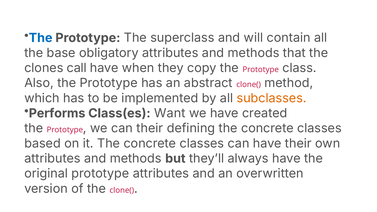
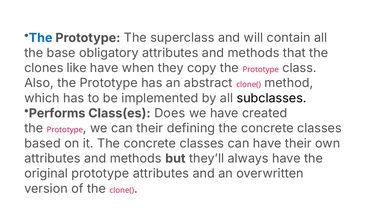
call: call -> like (77, 68)
subclasses colour: orange -> black (272, 98)
Want: Want -> Does (170, 113)
